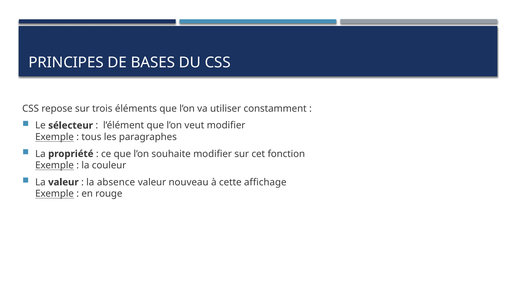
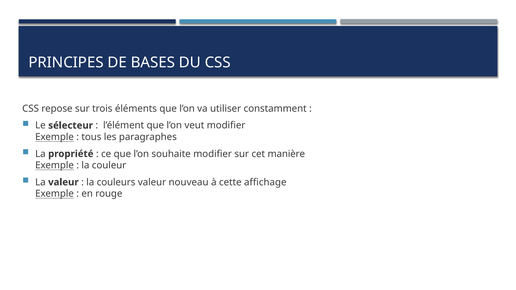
fonction: fonction -> manière (286, 154)
absence: absence -> couleurs (116, 182)
